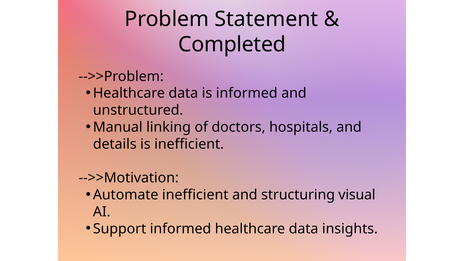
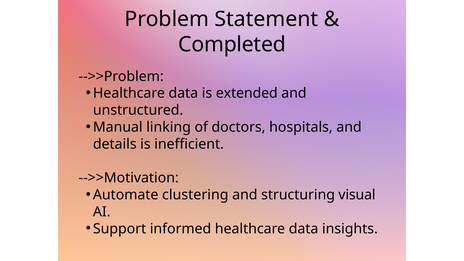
is informed: informed -> extended (247, 93)
Automate inefficient: inefficient -> clustering (195, 195)
